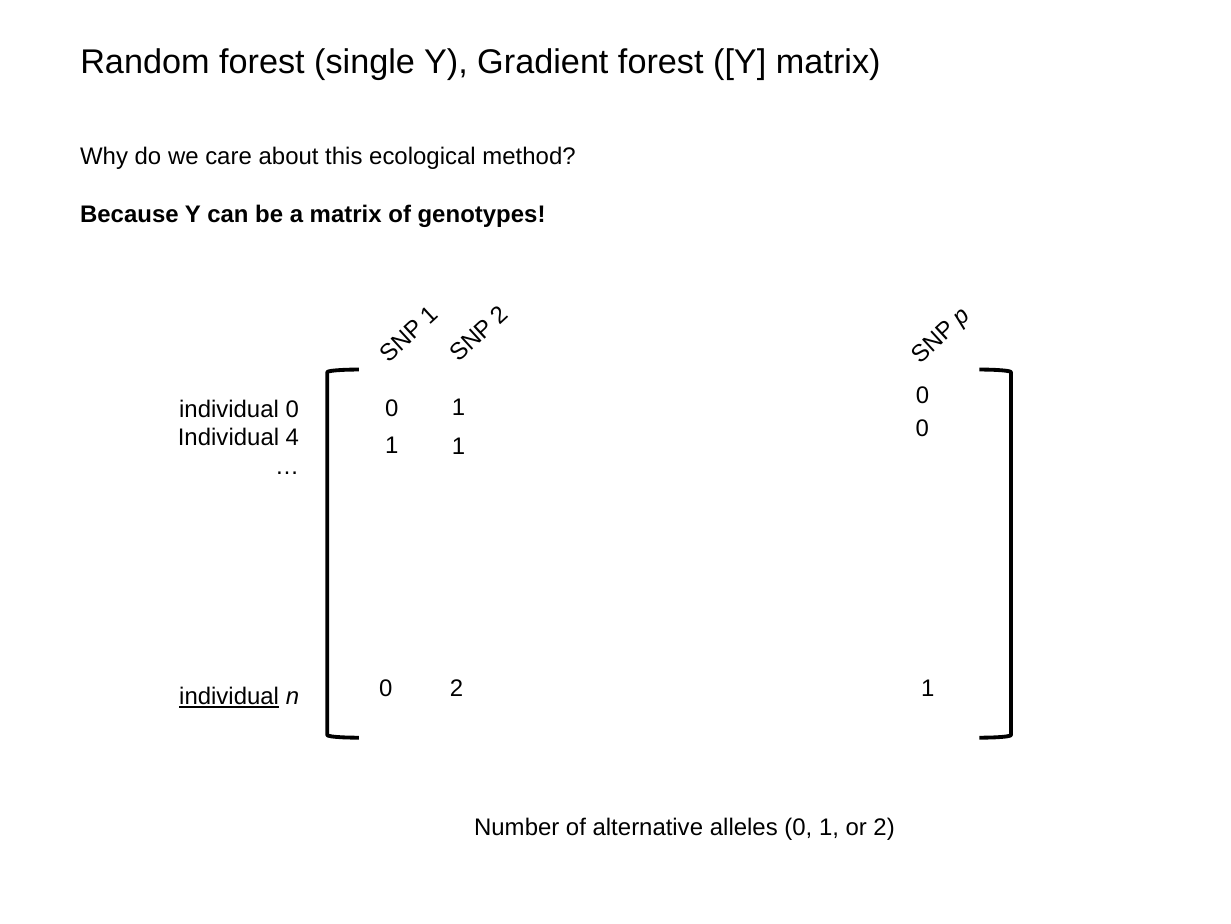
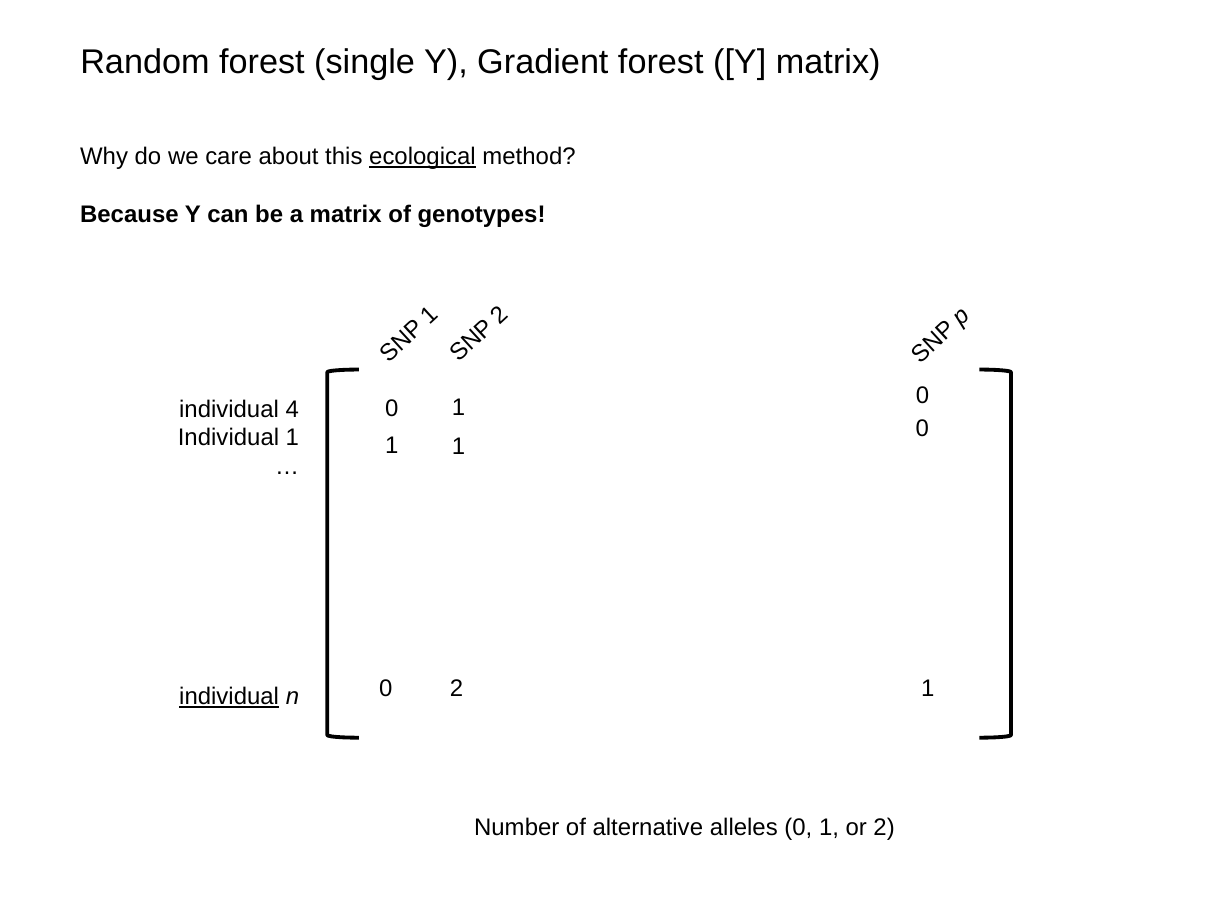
ecological underline: none -> present (422, 157)
individual 0: 0 -> 4 (292, 409)
Individual 4: 4 -> 1 (292, 438)
